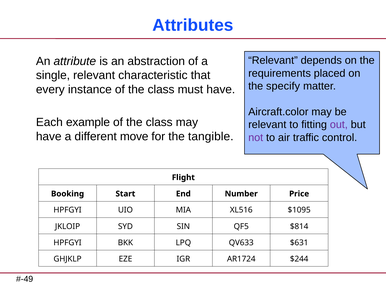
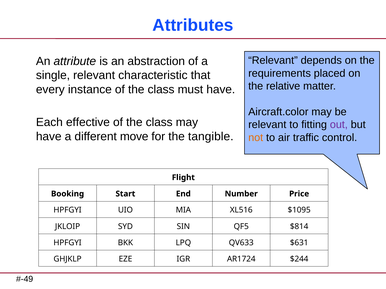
specify: specify -> relative (283, 86)
example: example -> effective (88, 123)
not colour: purple -> orange (256, 138)
